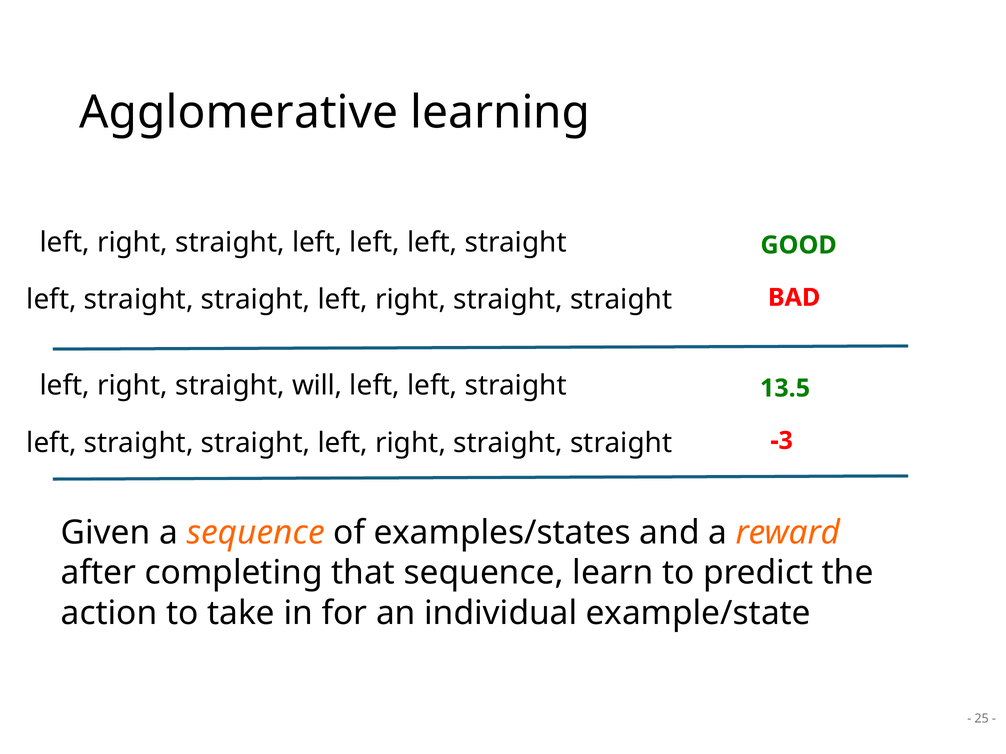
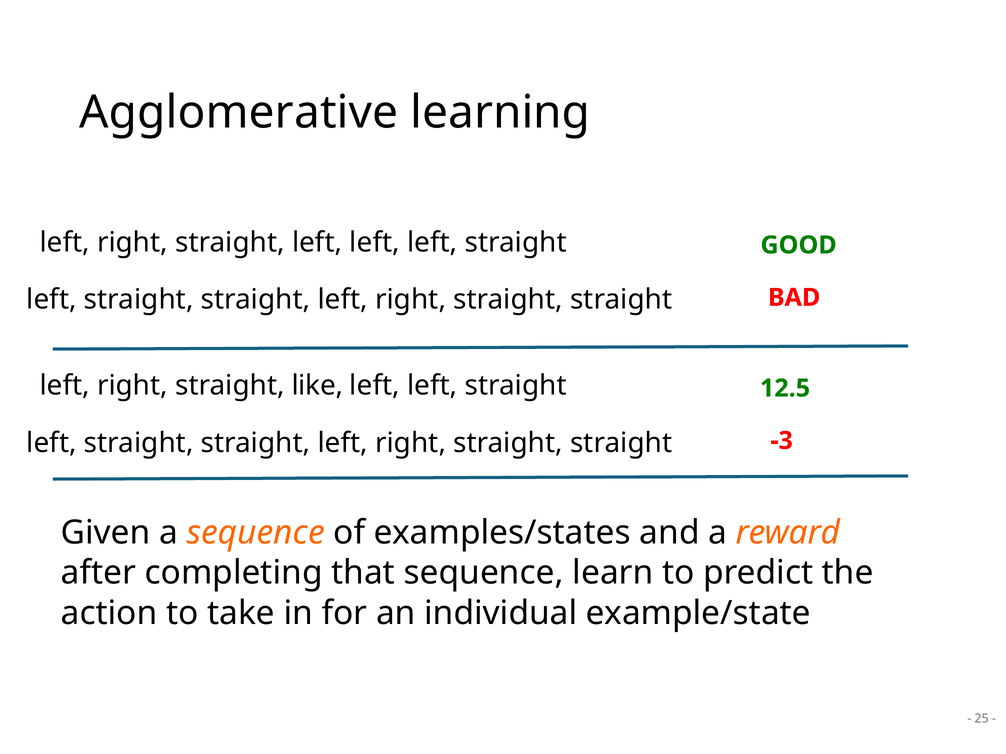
will: will -> like (317, 386)
13.5: 13.5 -> 12.5 (785, 389)
